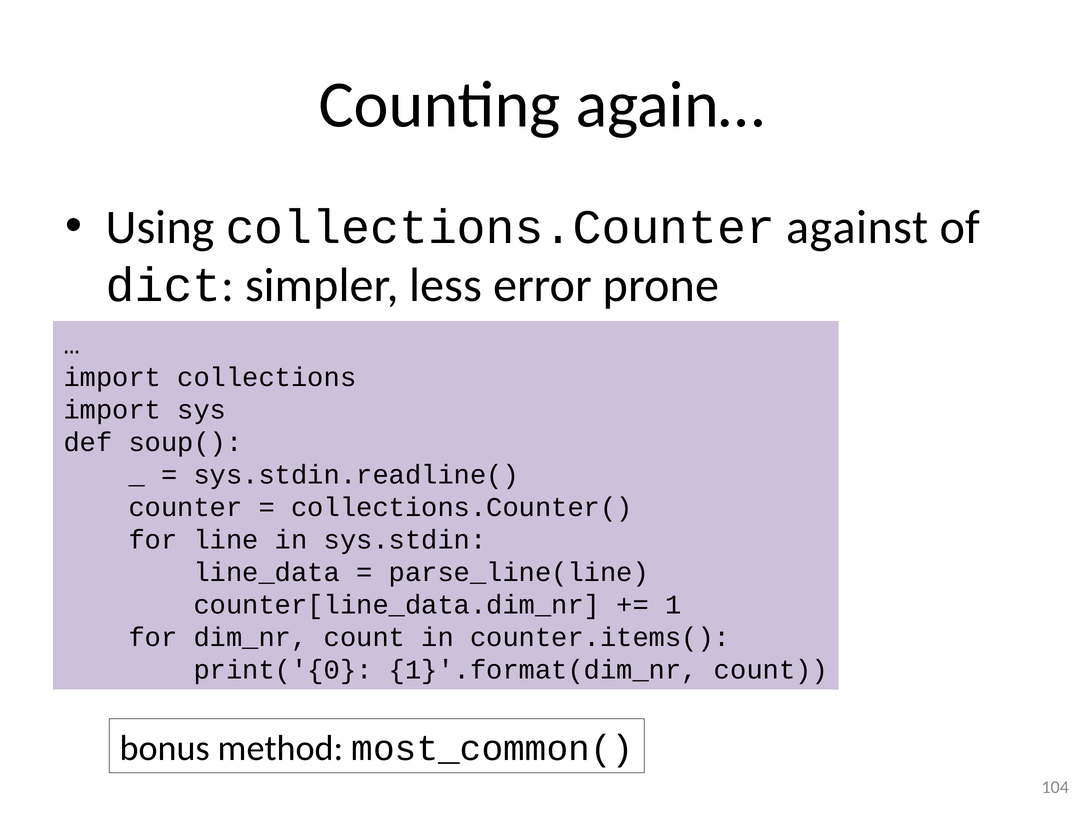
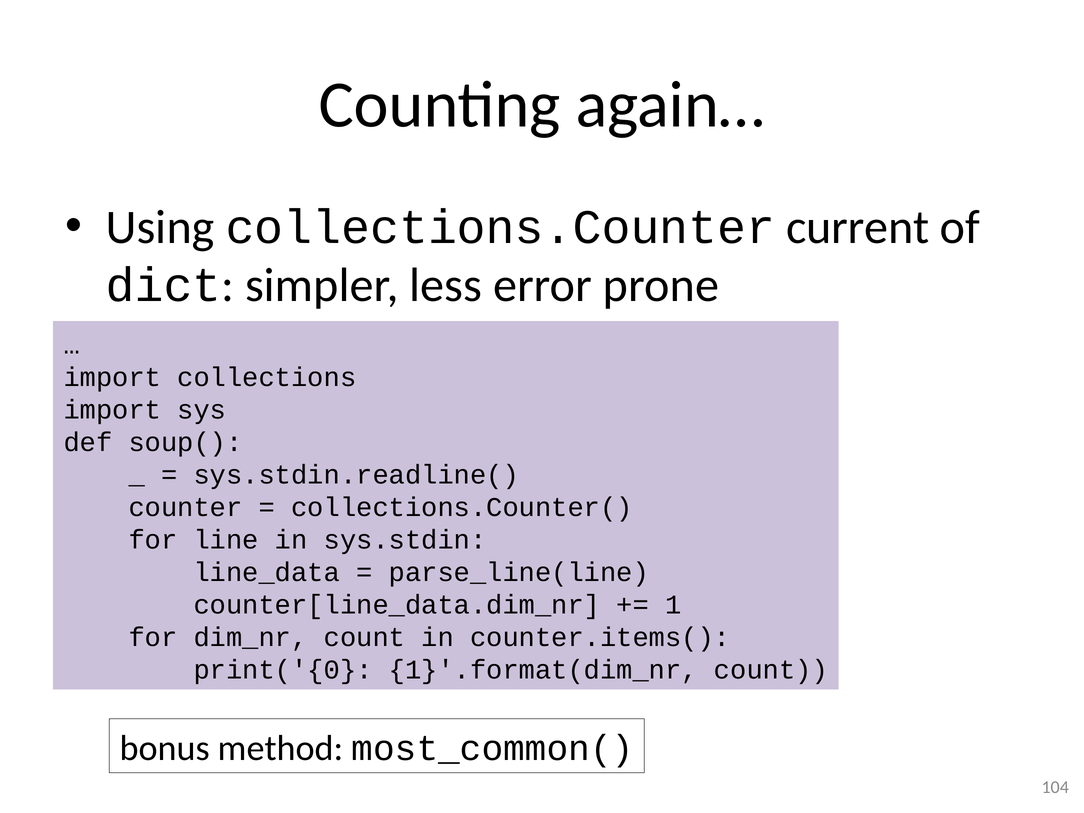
against: against -> current (858, 227)
